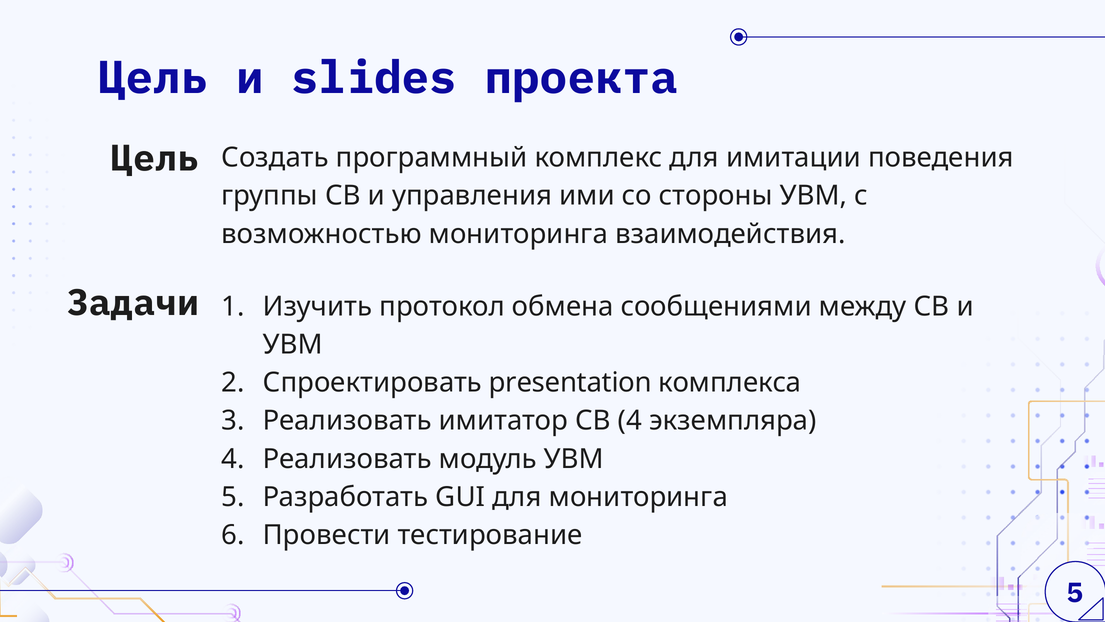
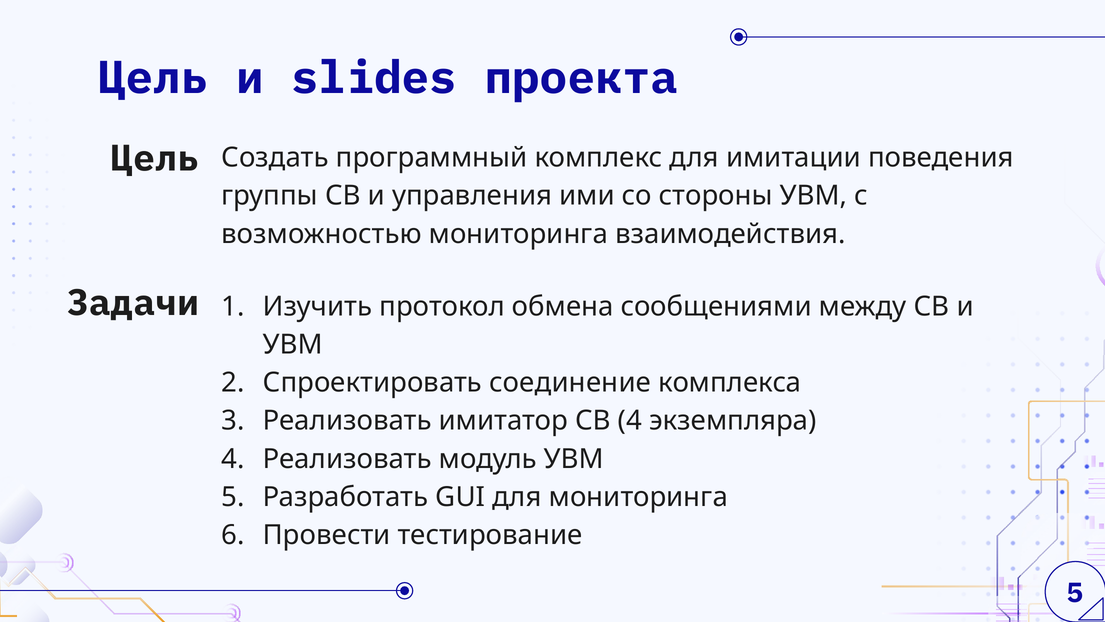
presentation: presentation -> соединение (570, 382)
